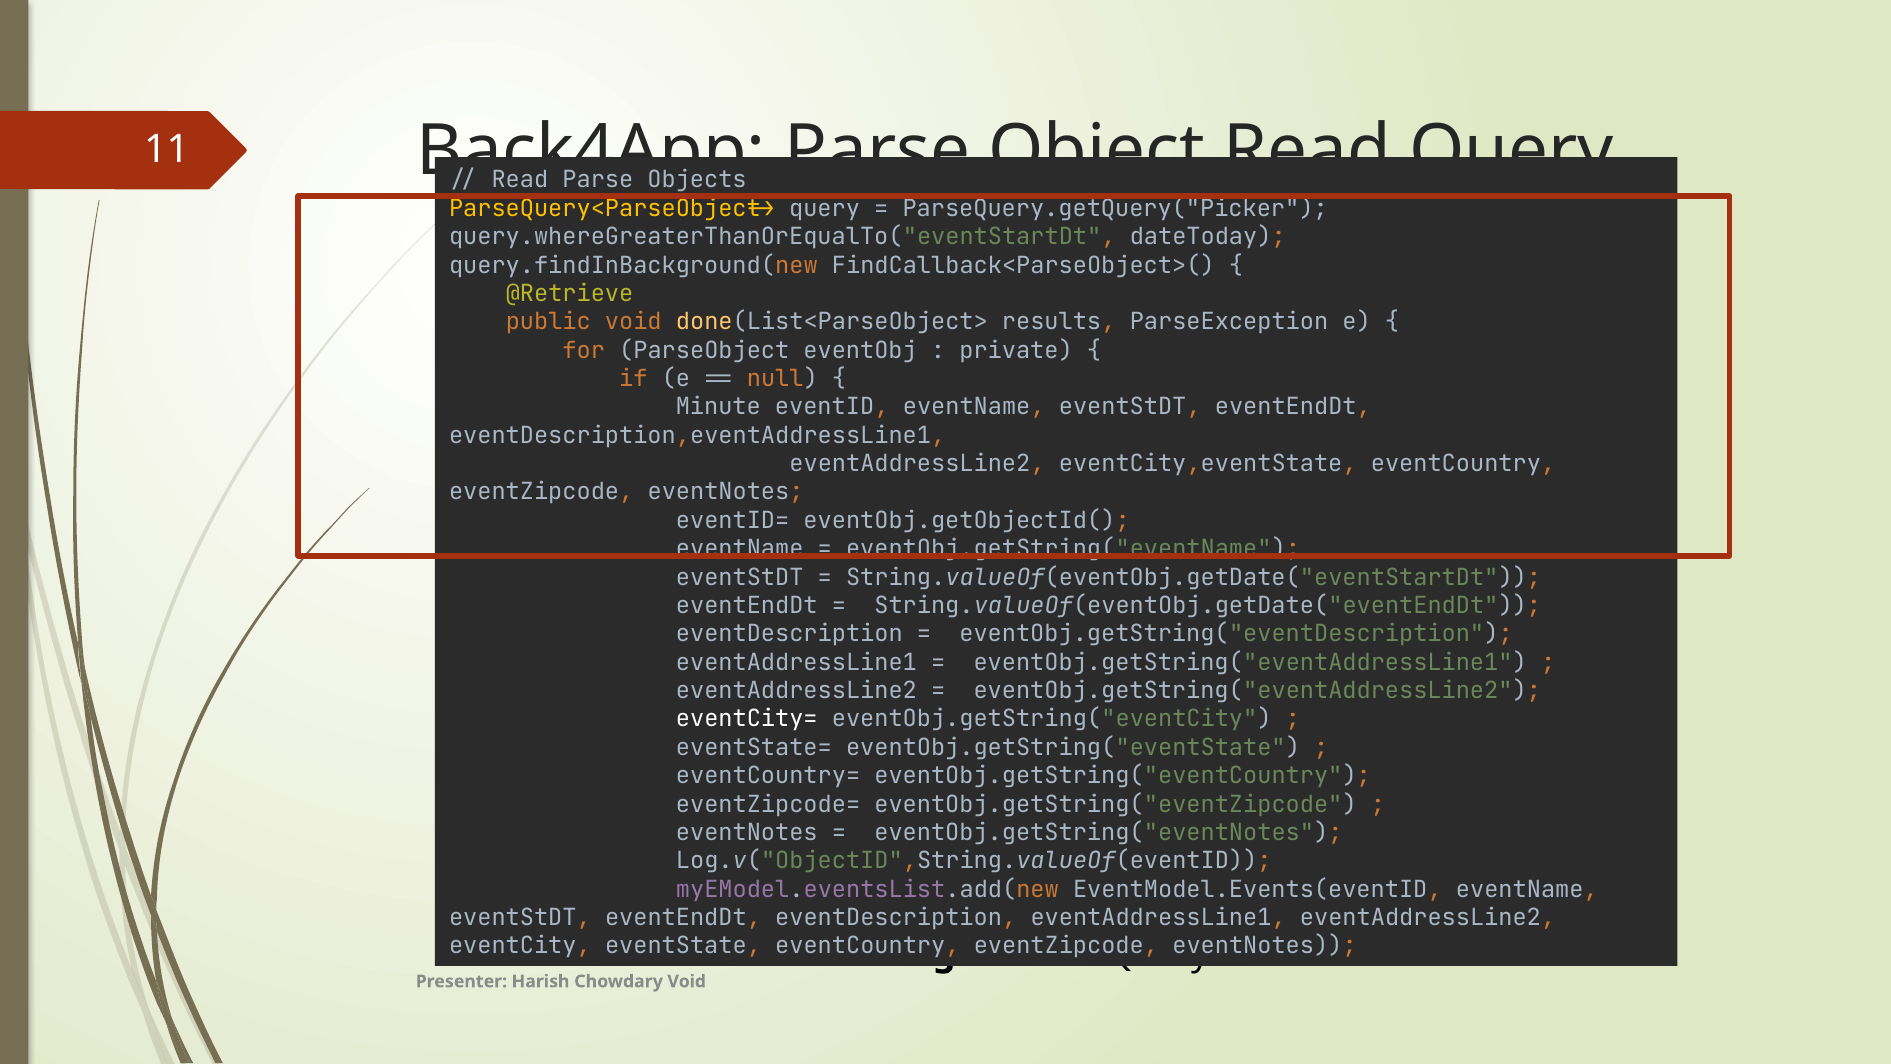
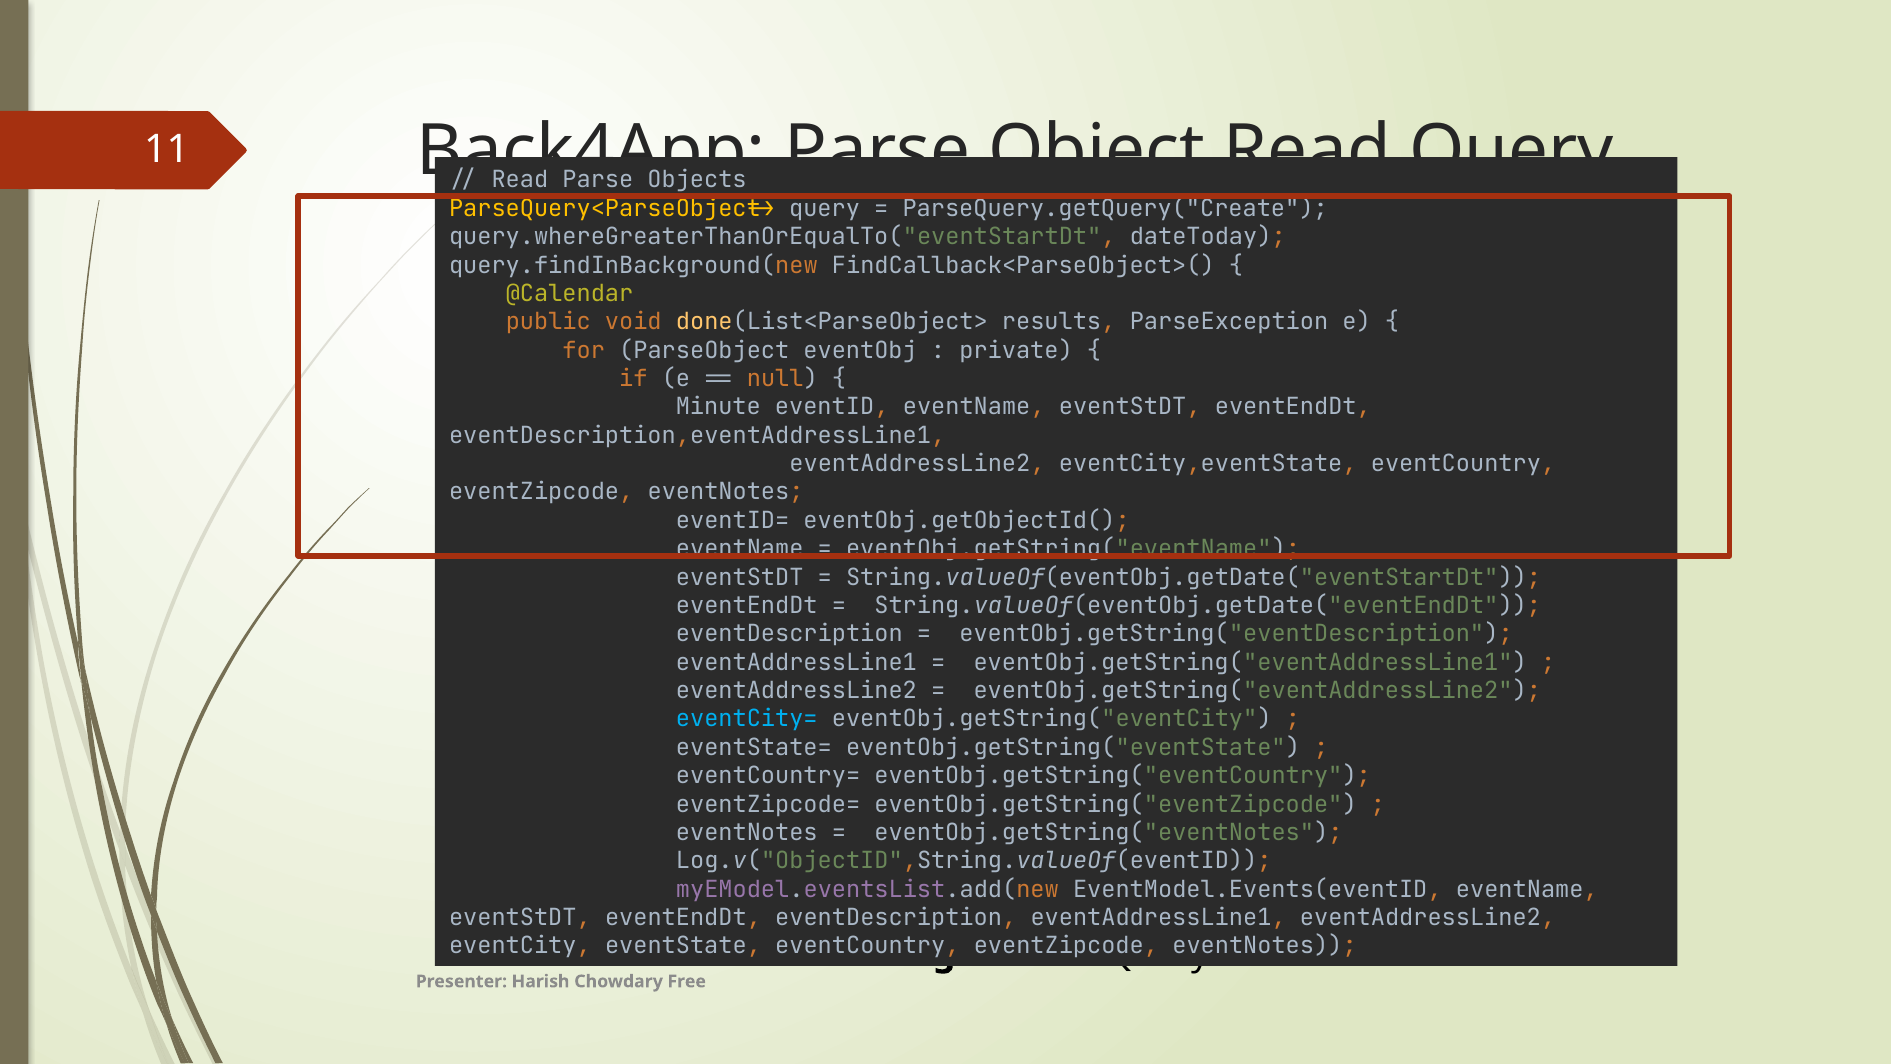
ParseQuery.getQuery("Picker: ParseQuery.getQuery("Picker -> ParseQuery.getQuery("Create (1115, 208)
@Retrieve: @Retrieve -> @Calendar (570, 293)
eventCity= colour: white -> light blue (747, 719)
Chowdary Void: Void -> Free (687, 981)
